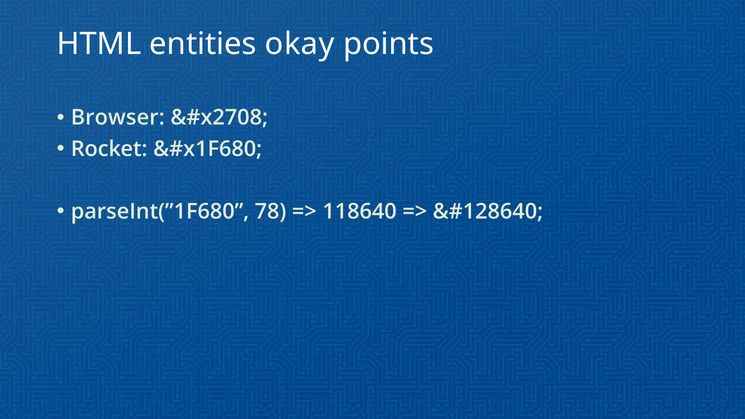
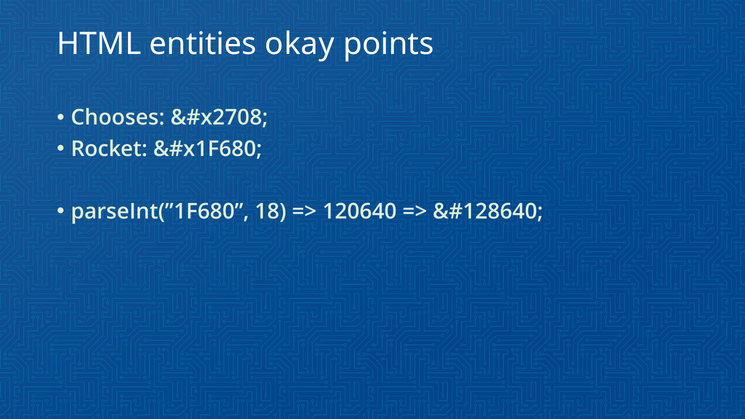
Browser: Browser -> Chooses (118, 118)
78: 78 -> 18 (271, 211)
118640: 118640 -> 120640 (360, 211)
